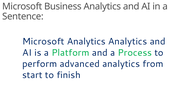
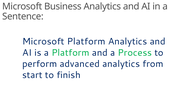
Microsoft Analytics: Analytics -> Platform (86, 42)
